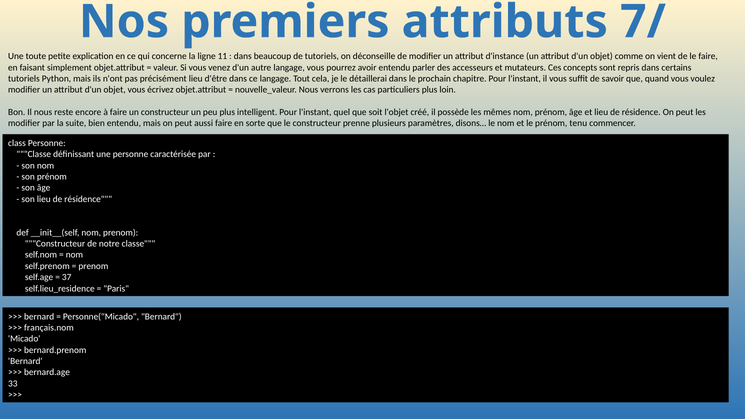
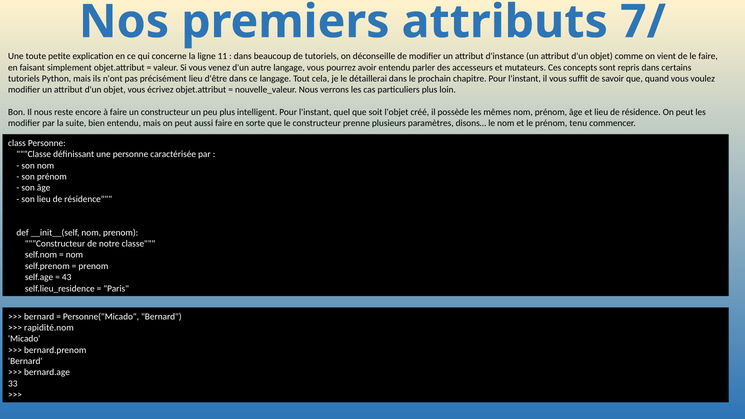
37: 37 -> 43 (67, 277)
français.nom: français.nom -> rapidité.nom (49, 328)
